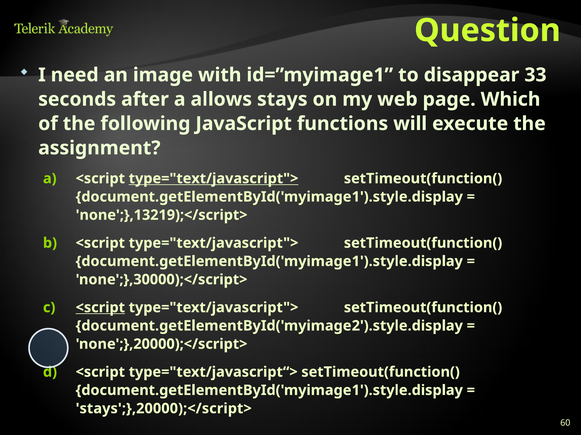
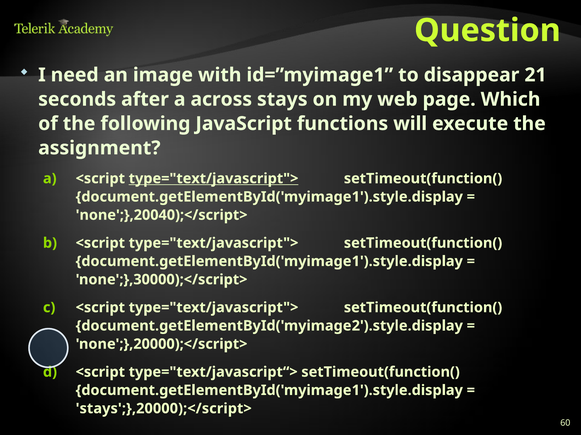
33: 33 -> 21 (535, 75)
allows: allows -> across (221, 99)
none';},13219);</script>: none';},13219);</script> -> none';},20040);</script> (162, 215)
<script underline: present -> none (100, 308)
